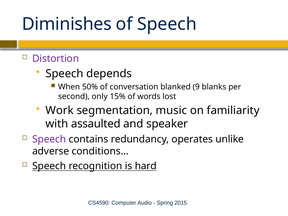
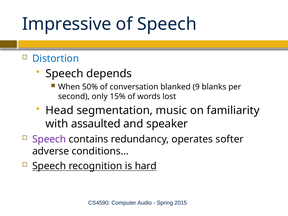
Diminishes: Diminishes -> Impressive (67, 24)
Distortion colour: purple -> blue (56, 59)
Work: Work -> Head (60, 110)
unlike: unlike -> softer (230, 139)
